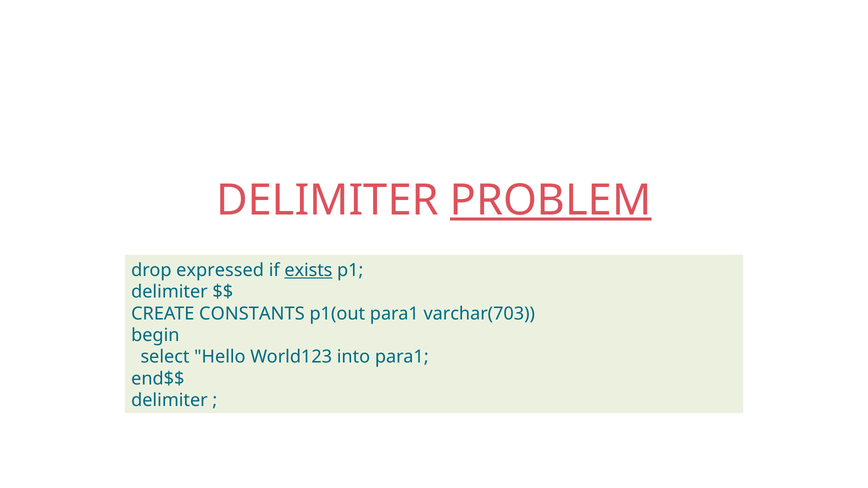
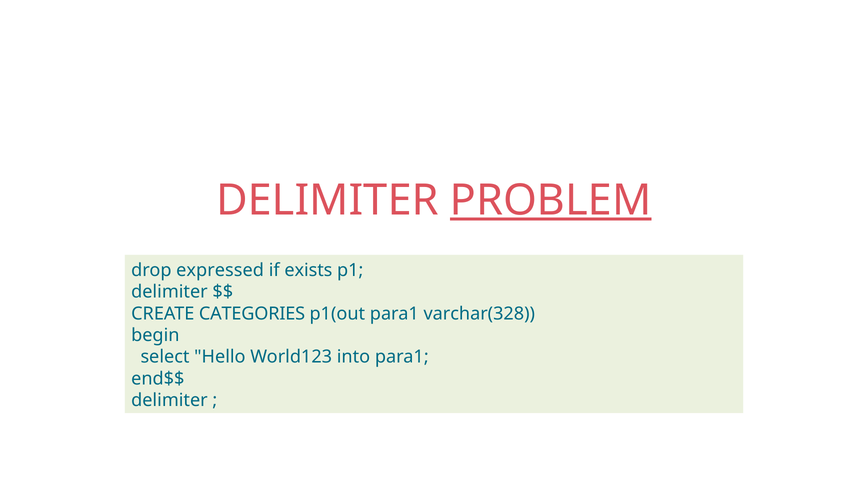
exists underline: present -> none (308, 270)
CONSTANTS: CONSTANTS -> CATEGORIES (252, 314)
varchar(703: varchar(703 -> varchar(328 (479, 314)
